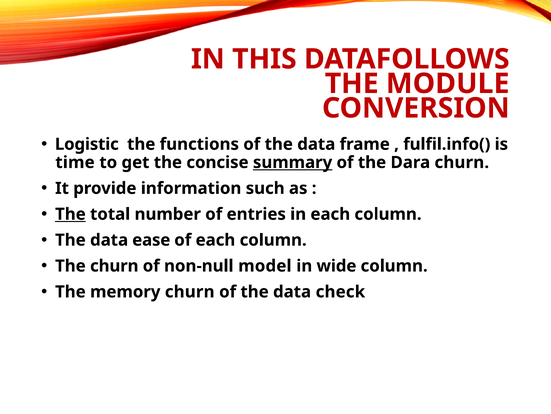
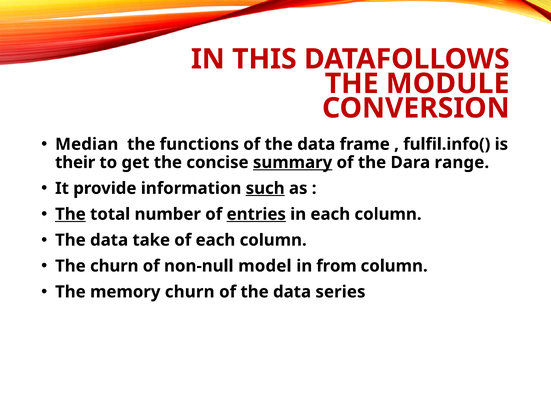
Logistic: Logistic -> Median (87, 144)
time: time -> their (75, 162)
Dara churn: churn -> range (462, 162)
such underline: none -> present (265, 188)
entries underline: none -> present (256, 214)
ease: ease -> take (151, 240)
wide: wide -> from (336, 265)
check: check -> series (340, 291)
